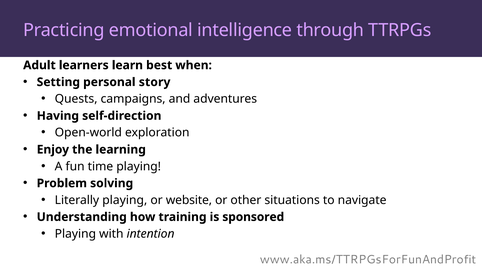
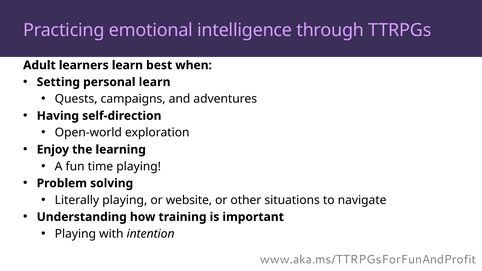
personal story: story -> learn (155, 82)
sponsored: sponsored -> important (253, 217)
